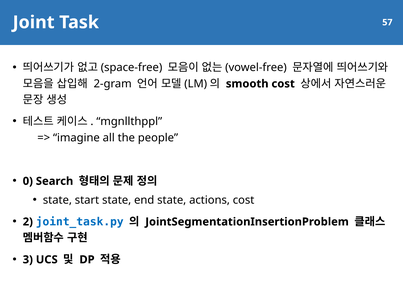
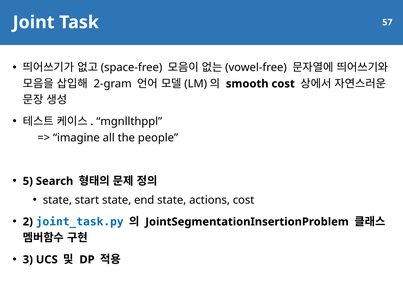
0: 0 -> 5 (28, 181)
